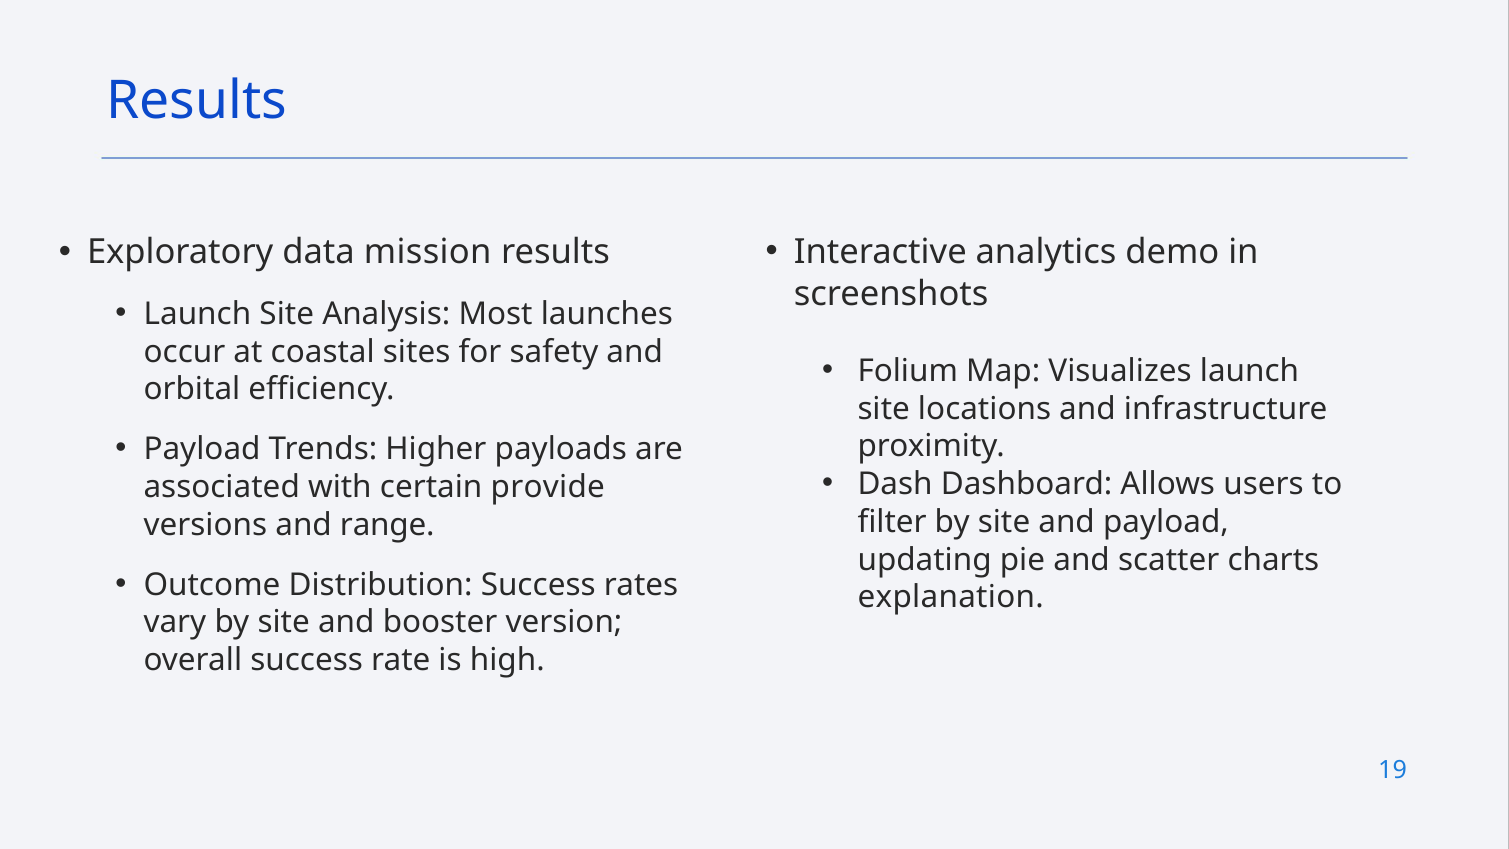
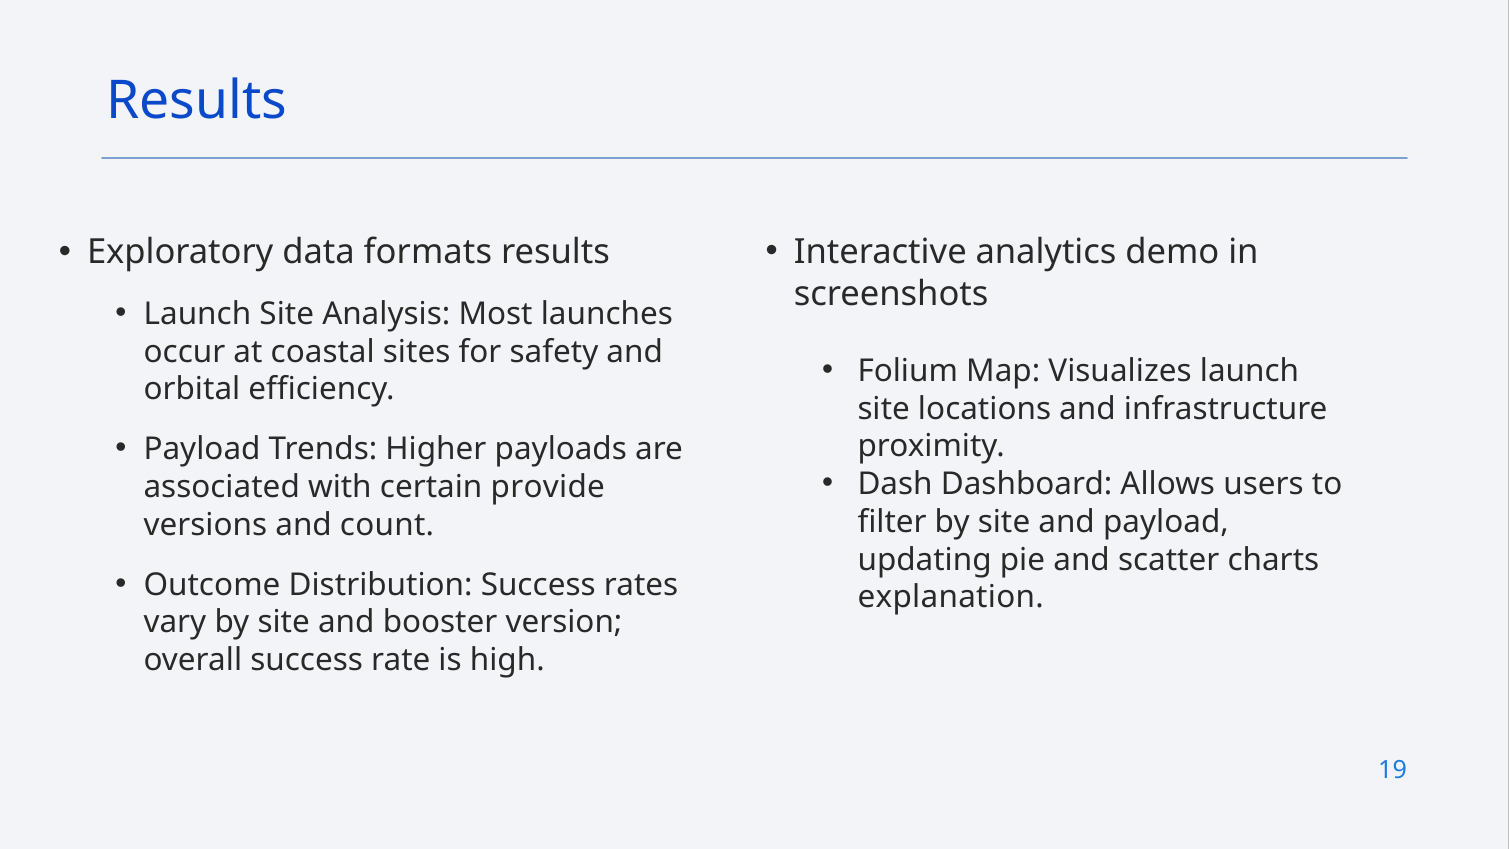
mission: mission -> formats (428, 252)
range: range -> count (387, 525)
